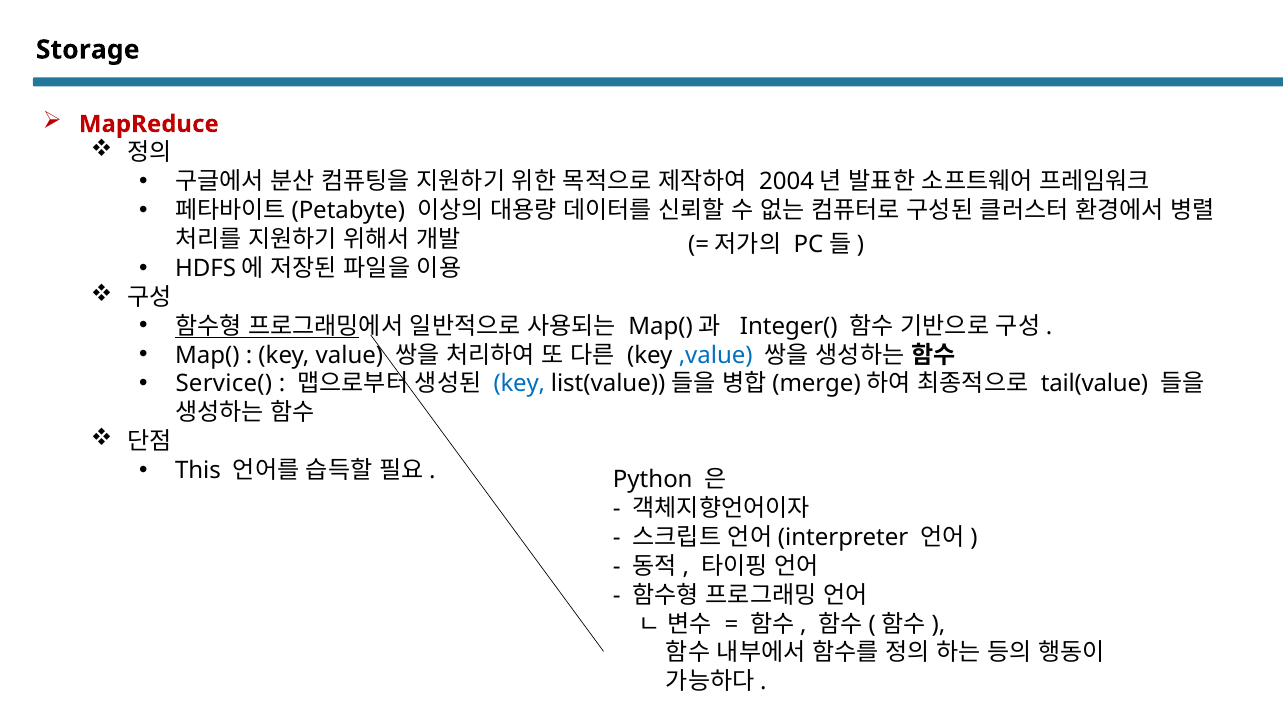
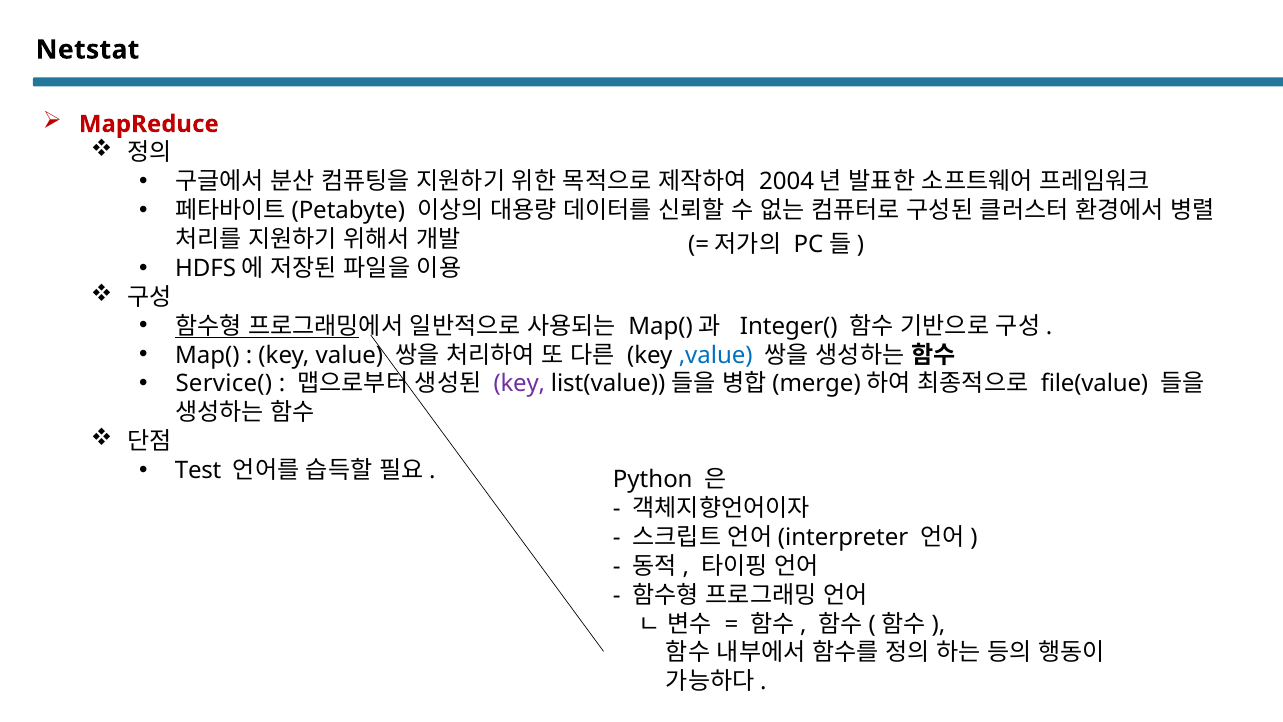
Storage: Storage -> Netstat (88, 50)
key colour: blue -> purple (519, 384)
tail(value: tail(value -> file(value (1094, 384)
This: This -> Test (198, 470)
